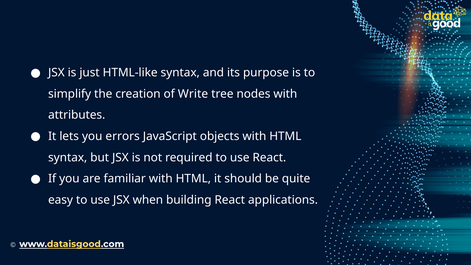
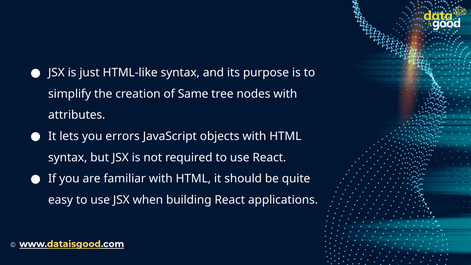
Write: Write -> Same (193, 94)
